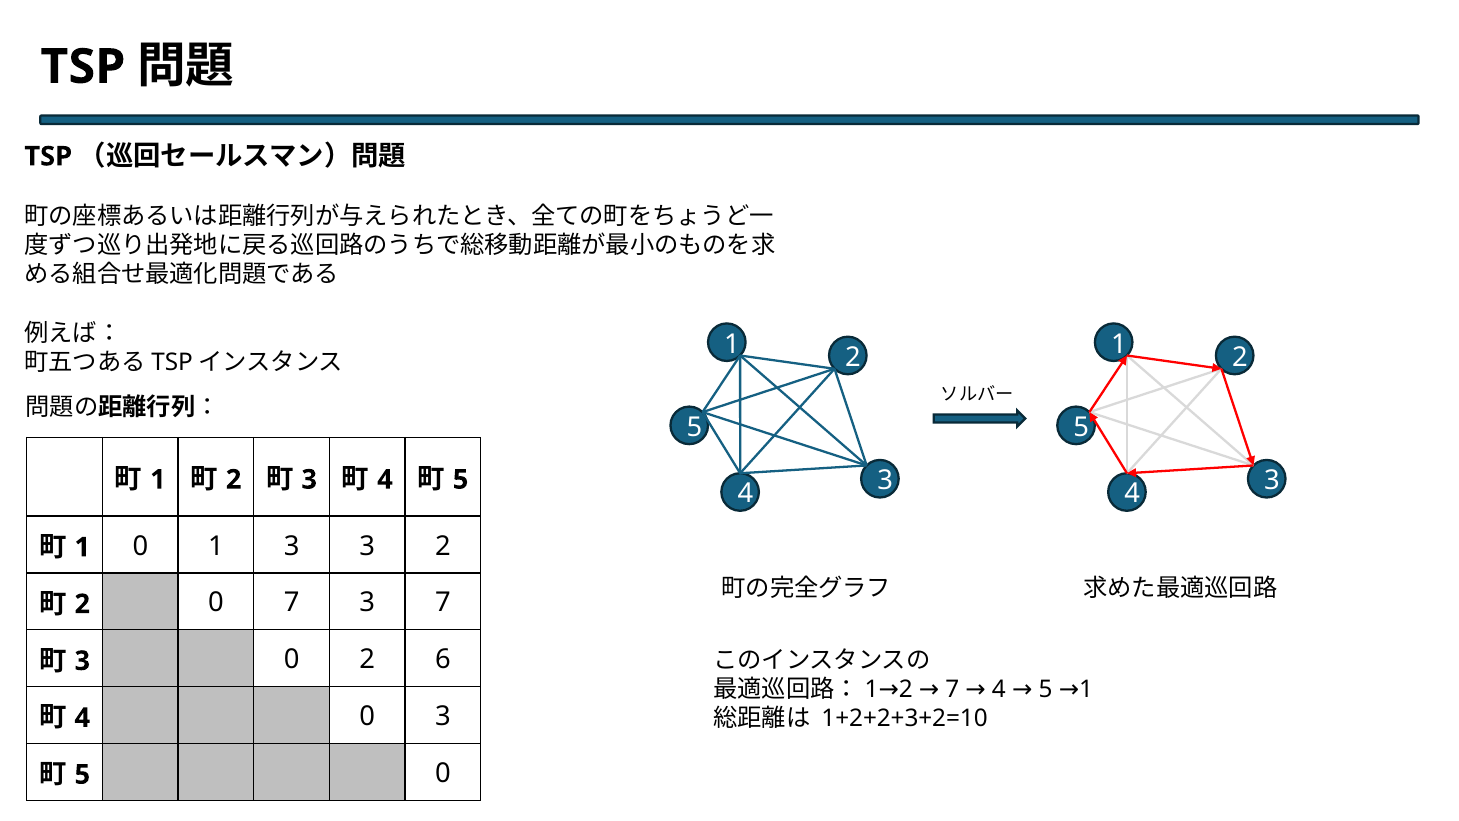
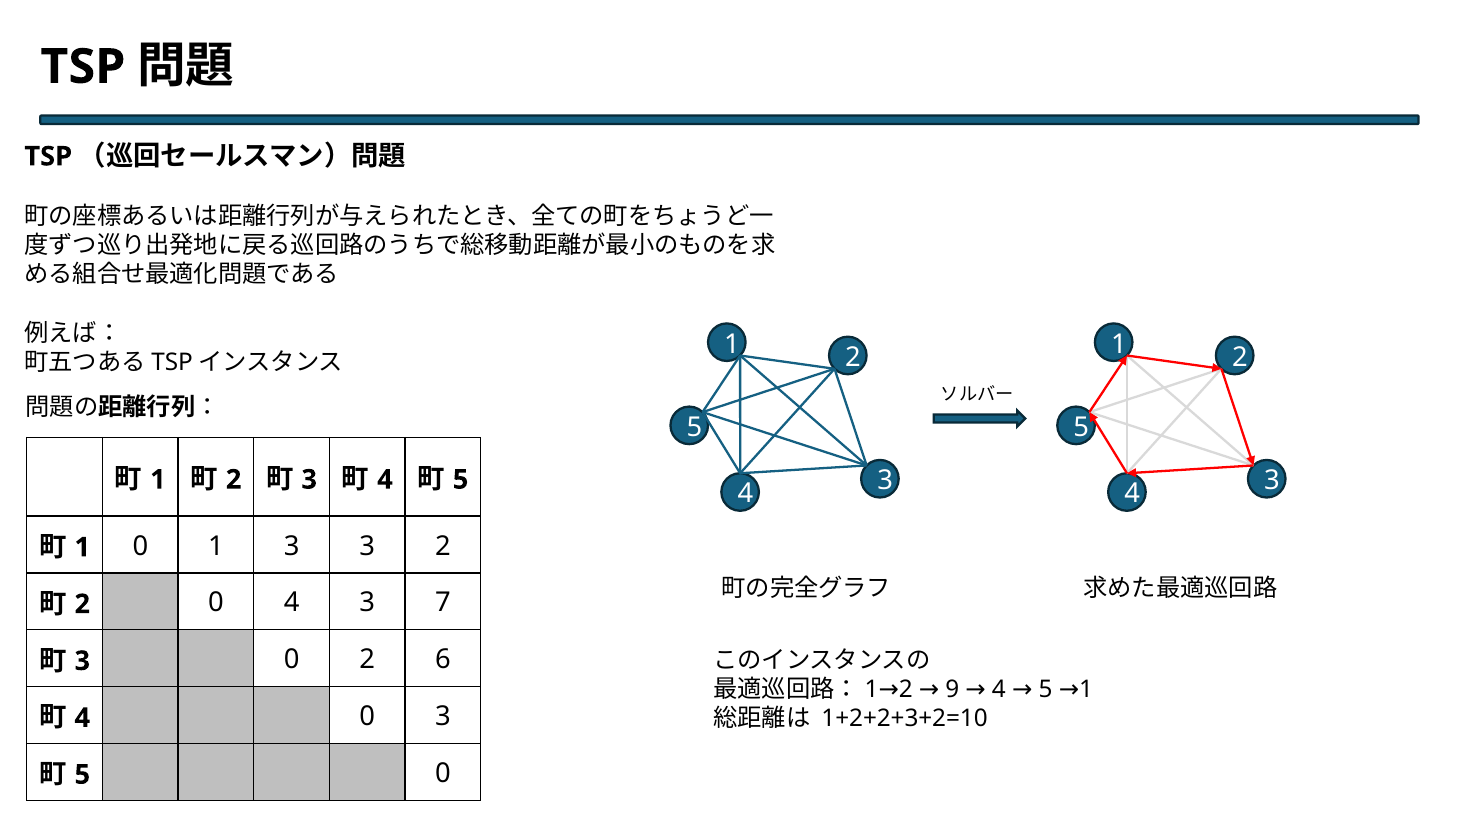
0 7: 7 -> 4 (292, 603)
2 7: 7 -> 9 (952, 689)
